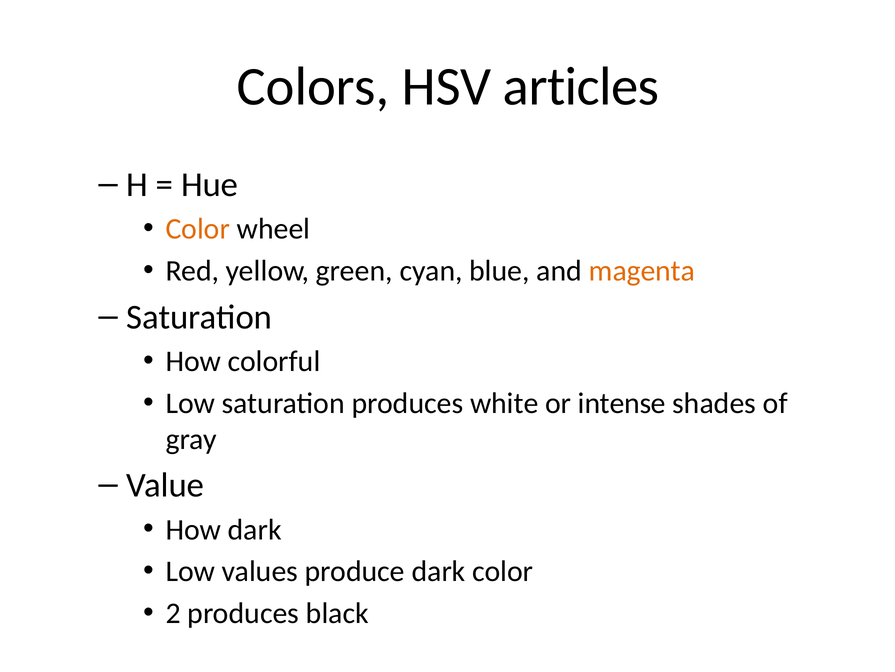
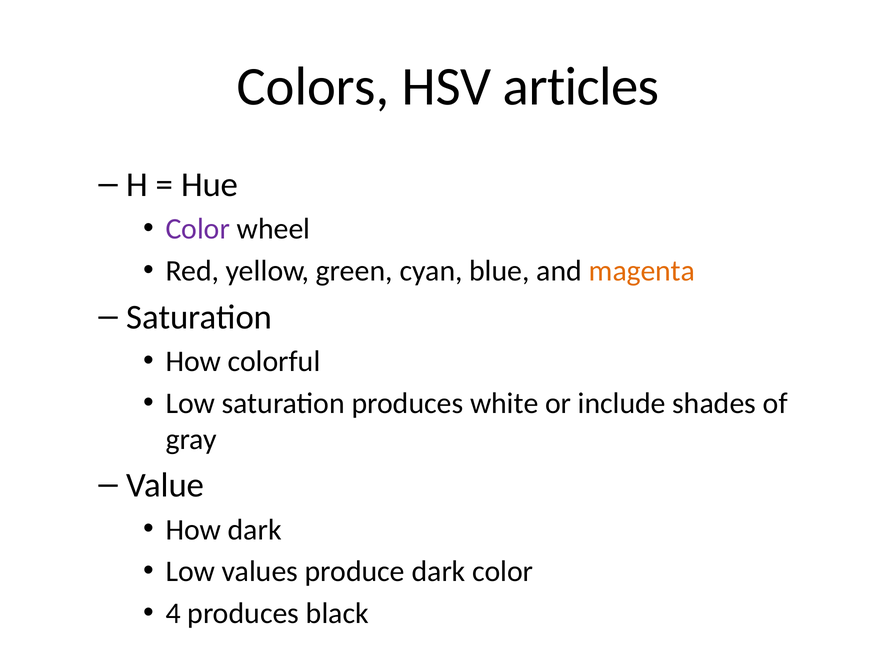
Color colour: orange -> purple (198, 229)
intense: intense -> include (622, 403)
2: 2 -> 4 (173, 613)
